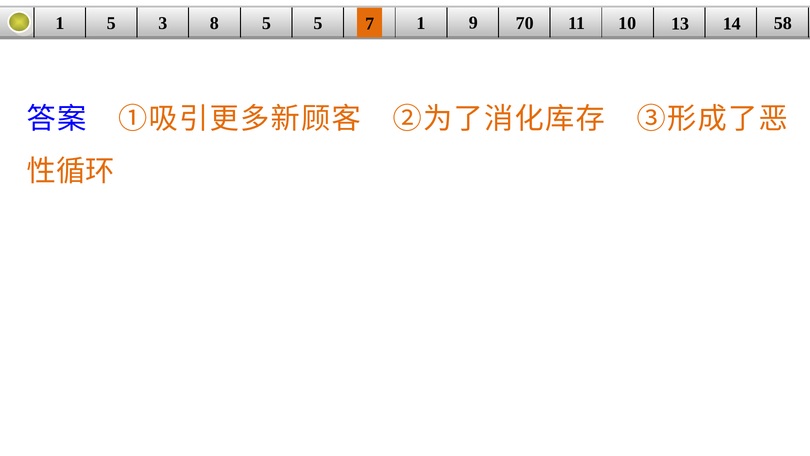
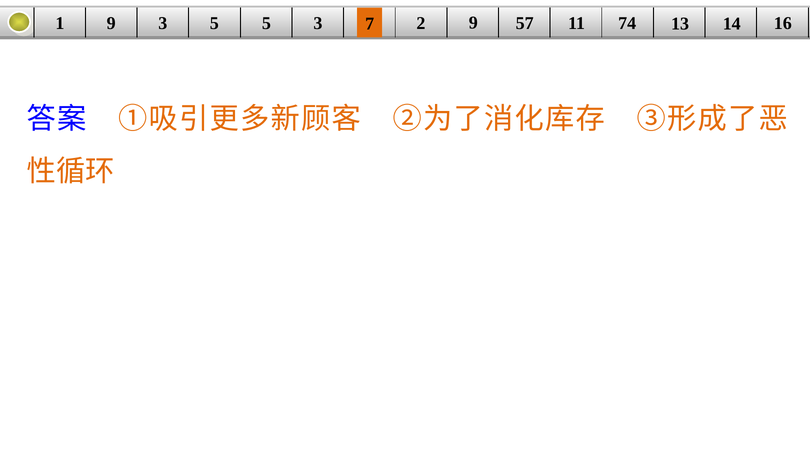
1 5: 5 -> 9 (111, 23)
3 8: 8 -> 5 (214, 23)
5 5: 5 -> 3 (318, 23)
7 1: 1 -> 2 (421, 23)
70: 70 -> 57 (525, 23)
10: 10 -> 74 (627, 24)
58: 58 -> 16 (783, 24)
